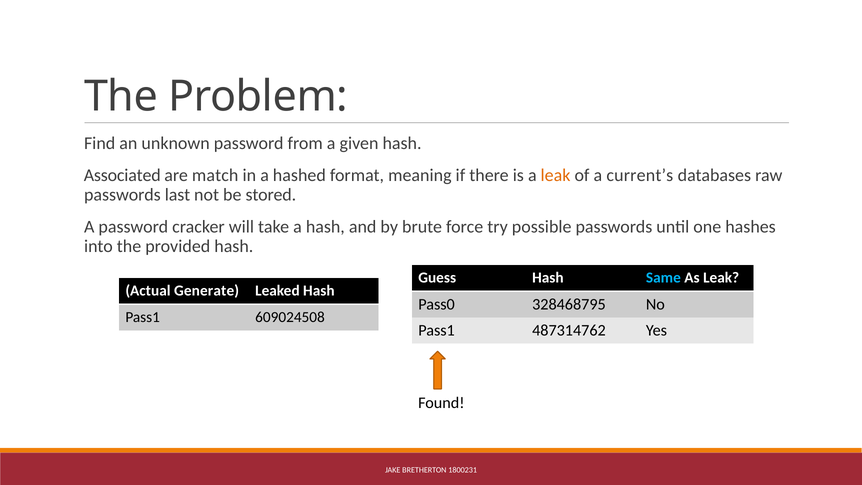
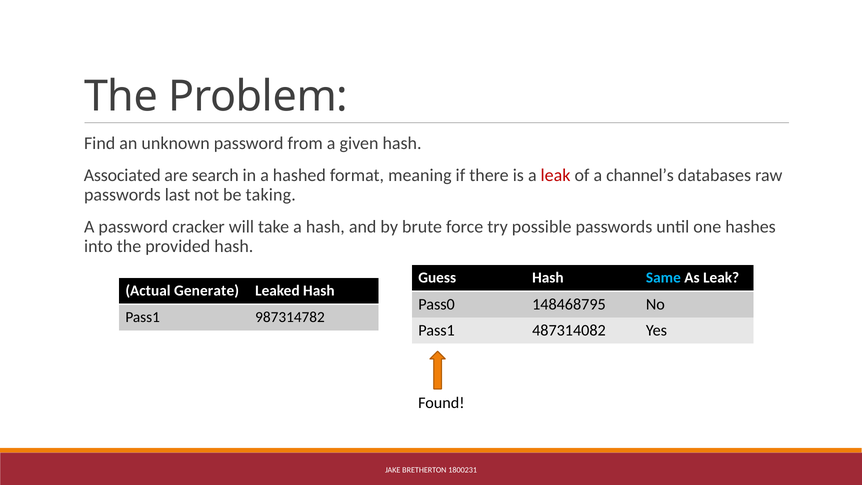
match: match -> search (215, 175)
leak colour: orange -> red (556, 175)
current’s: current’s -> channel’s (640, 175)
stored: stored -> taking (271, 195)
328468795: 328468795 -> 148468795 (569, 304)
609024508: 609024508 -> 987314782 (290, 317)
487314762: 487314762 -> 487314082 (569, 331)
